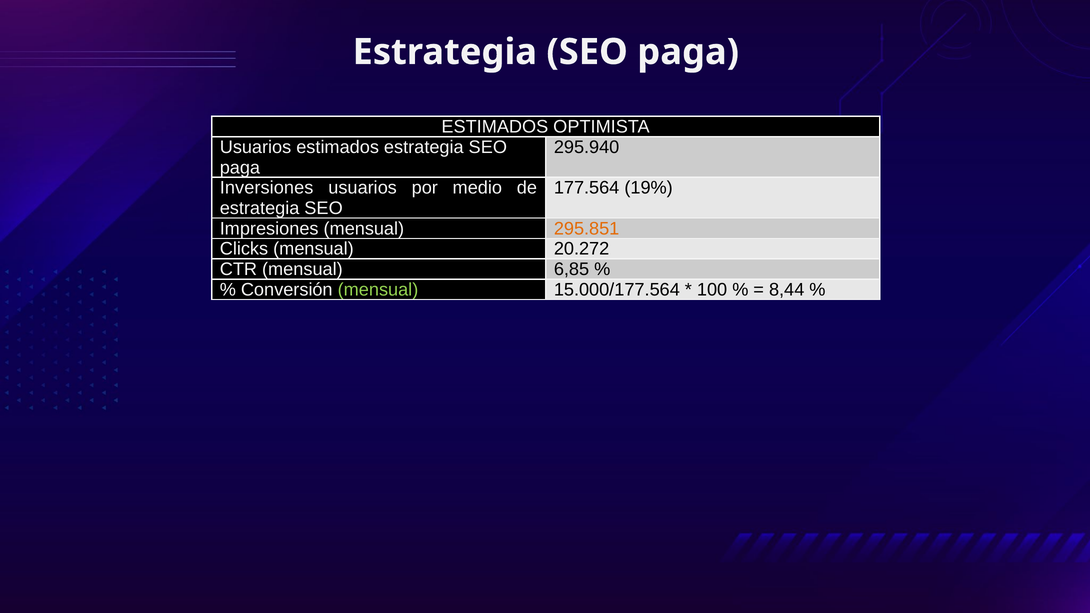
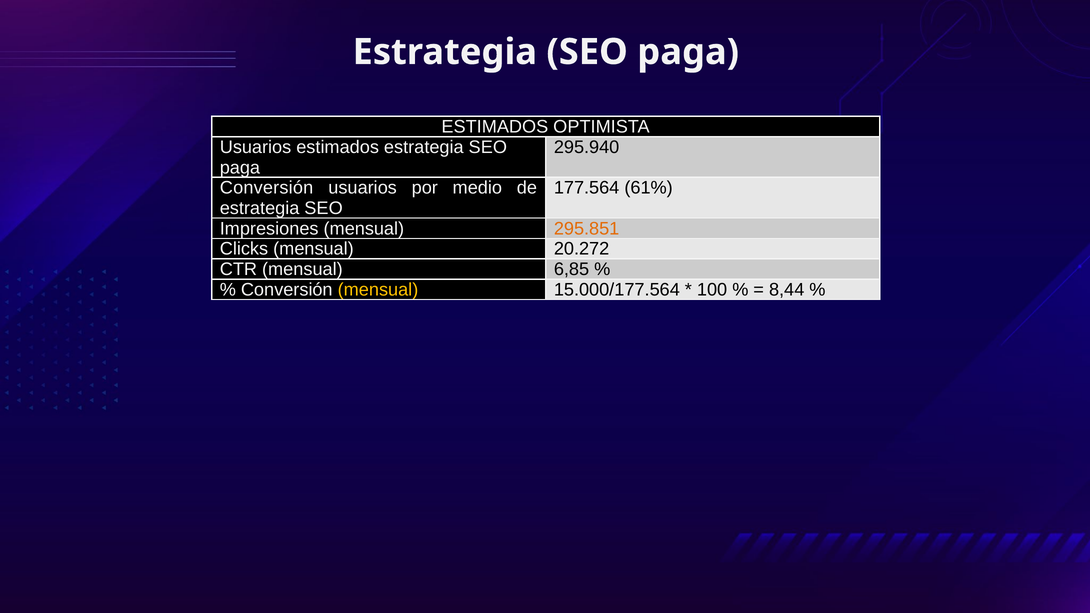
Inversiones: Inversiones -> Conversión (267, 188)
19%: 19% -> 61% (649, 188)
mensual colour: light green -> yellow (378, 290)
